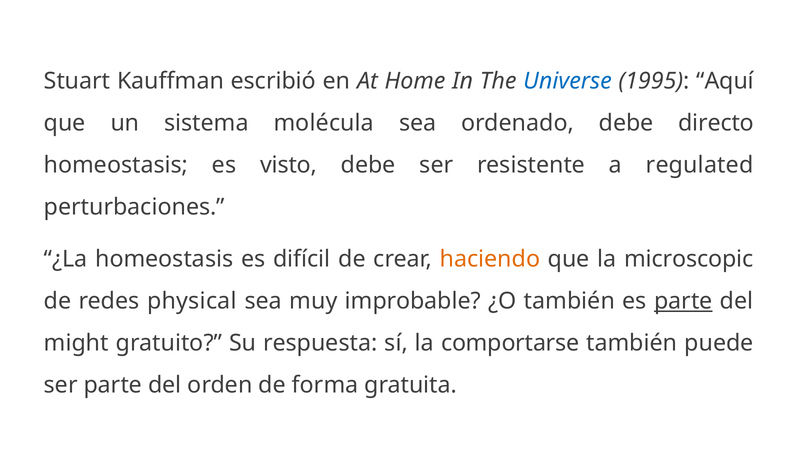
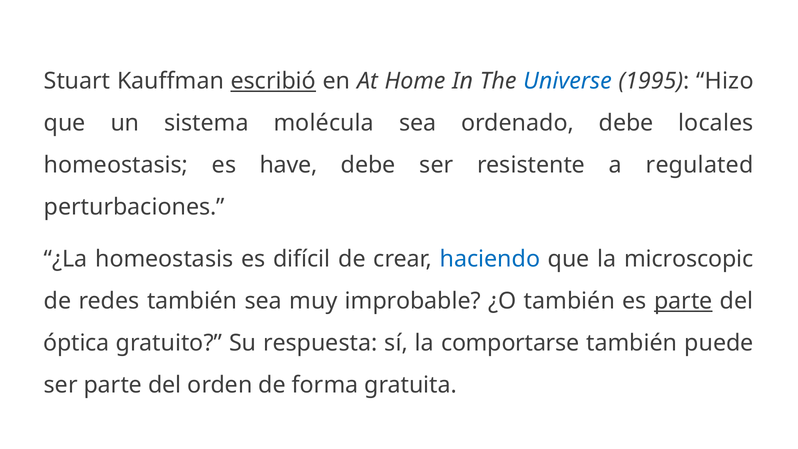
escribió underline: none -> present (273, 81)
Aquí: Aquí -> Hizo (725, 81)
directo: directo -> locales (716, 123)
visto: visto -> have (289, 165)
haciendo colour: orange -> blue (490, 259)
redes physical: physical -> también (192, 301)
might: might -> óptica (76, 343)
